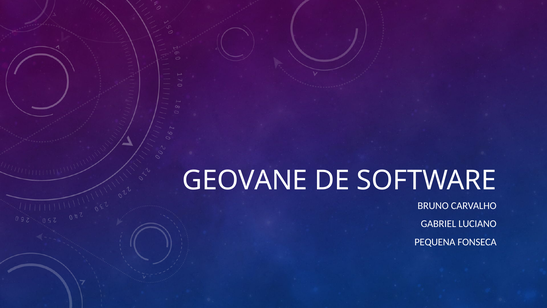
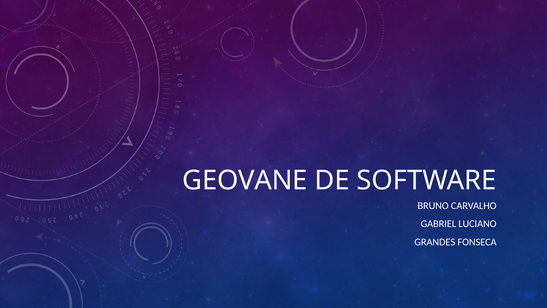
PEQUENA: PEQUENA -> GRANDES (435, 242)
